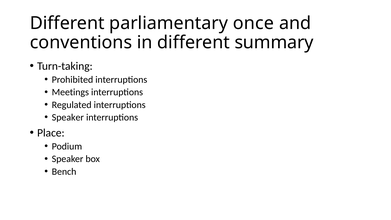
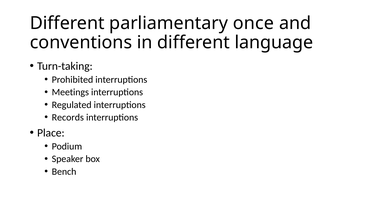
summary: summary -> language (274, 43)
Speaker: Speaker -> Records (68, 117)
